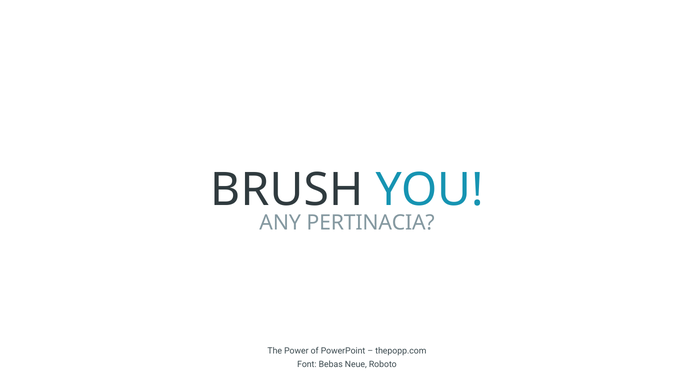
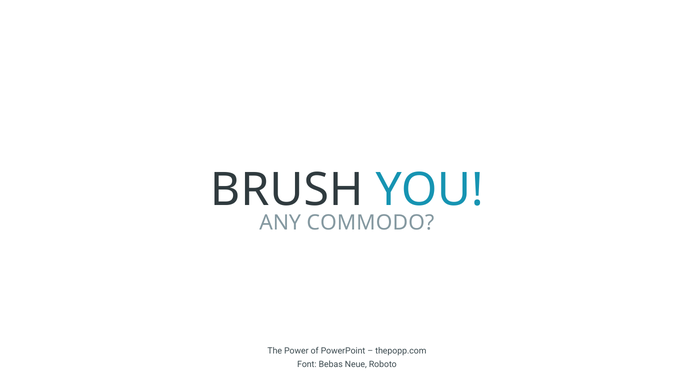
PERTINACIA: PERTINACIA -> COMMODO (370, 223)
